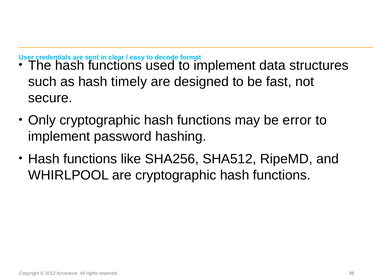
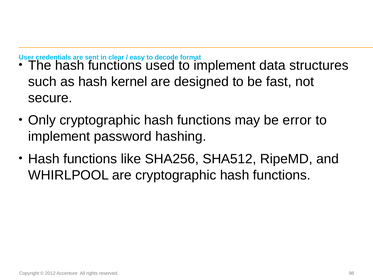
timely: timely -> kernel (129, 82)
